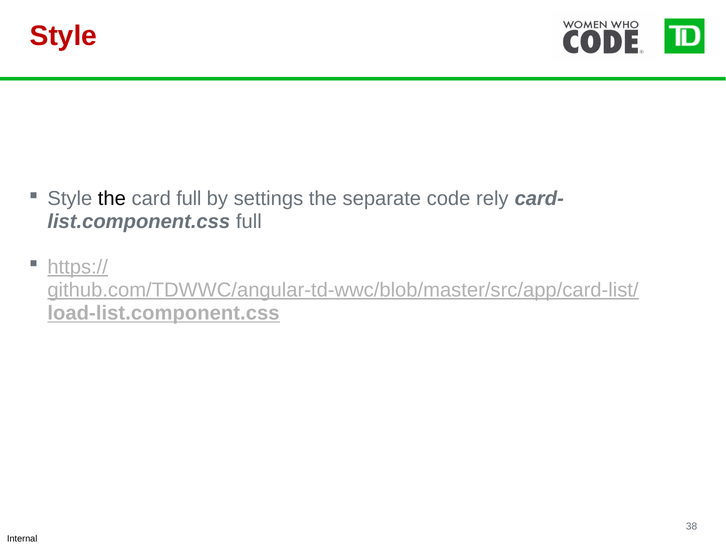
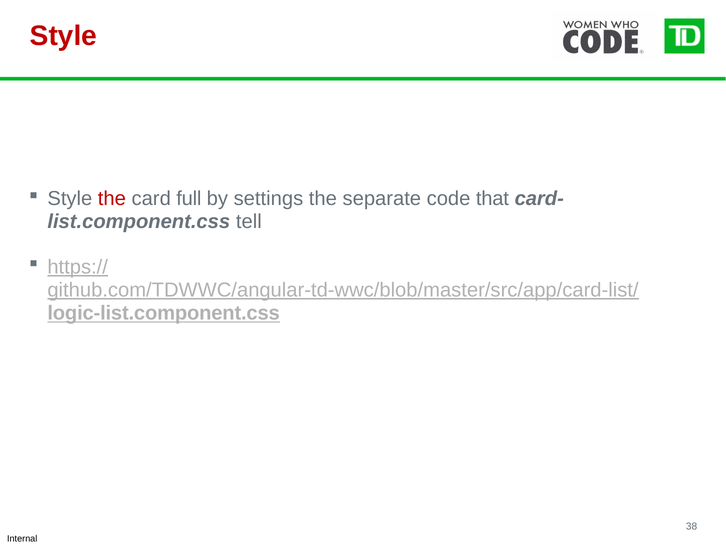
the colour: black -> red (112, 198)
rely: rely -> that (492, 198)
full: full -> tell (249, 221)
load-list.component.css: load-list.component.css -> logic-list.component.css (164, 313)
